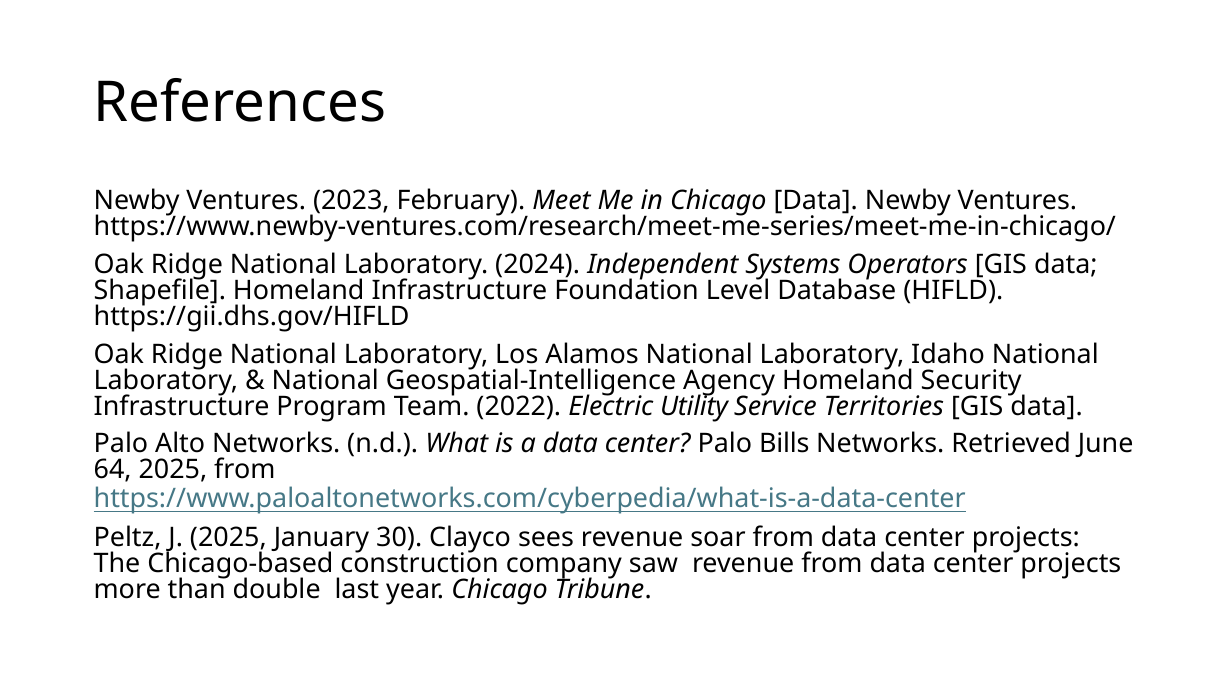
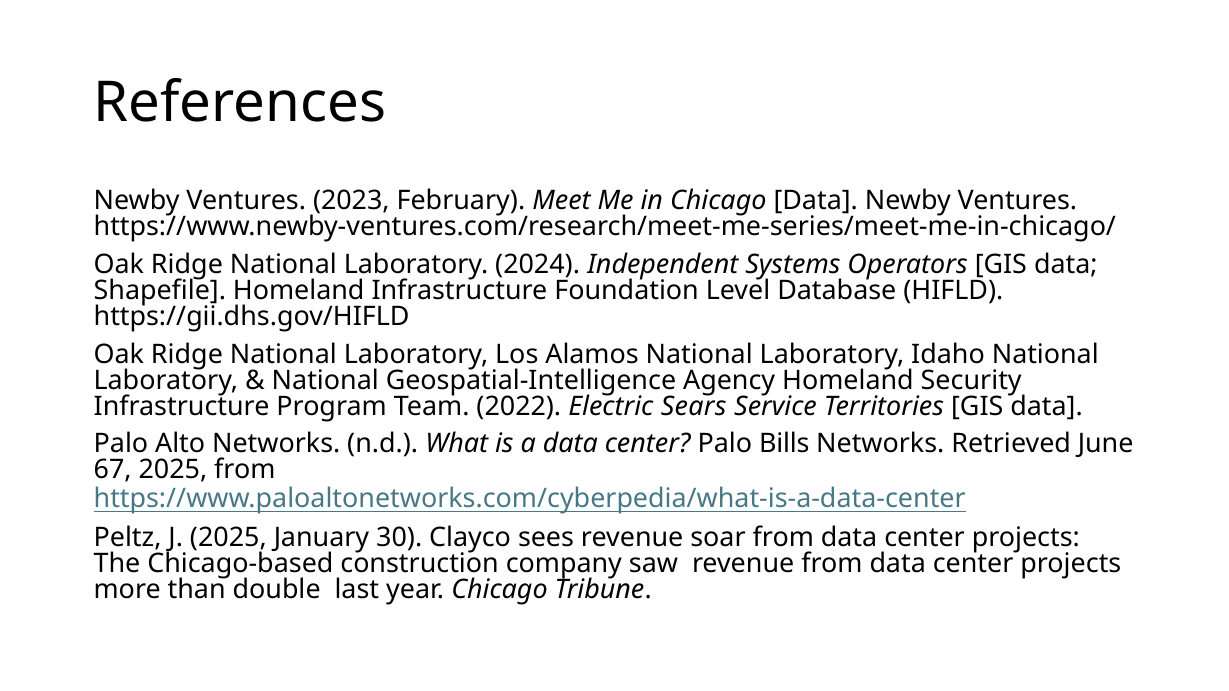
Utility: Utility -> Sears (694, 407)
64: 64 -> 67 (113, 470)
